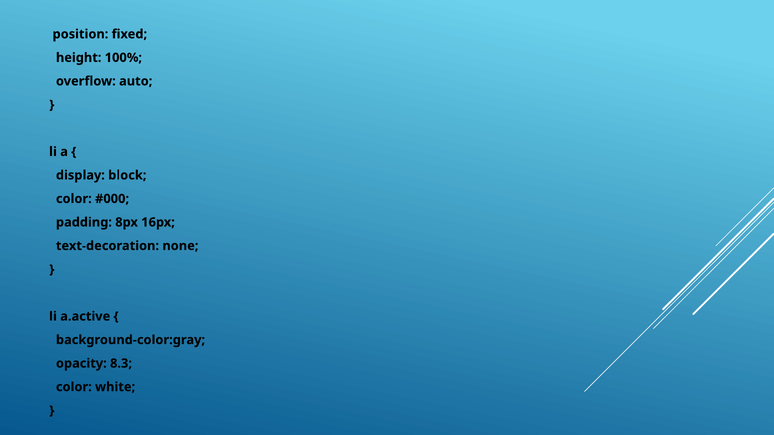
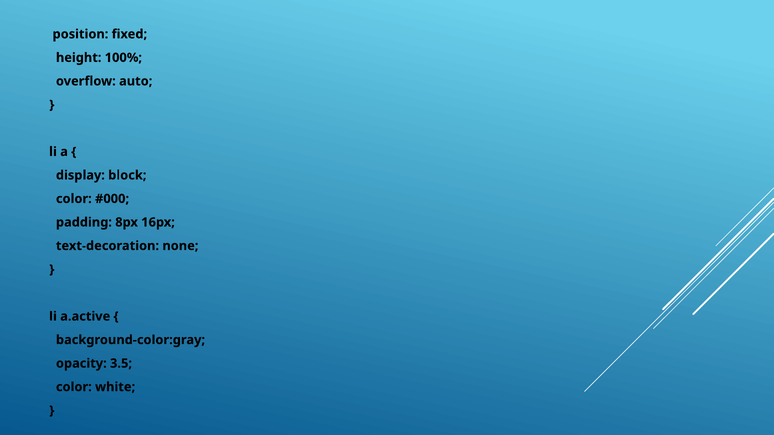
8.3: 8.3 -> 3.5 (121, 364)
